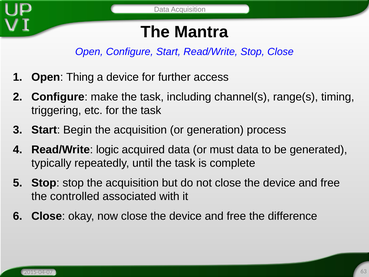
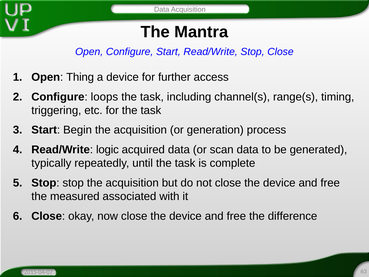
make: make -> loops (104, 97)
must: must -> scan (222, 150)
controlled: controlled -> measured (75, 196)
